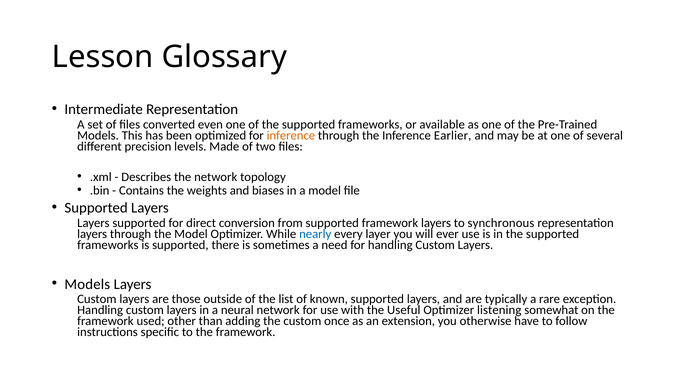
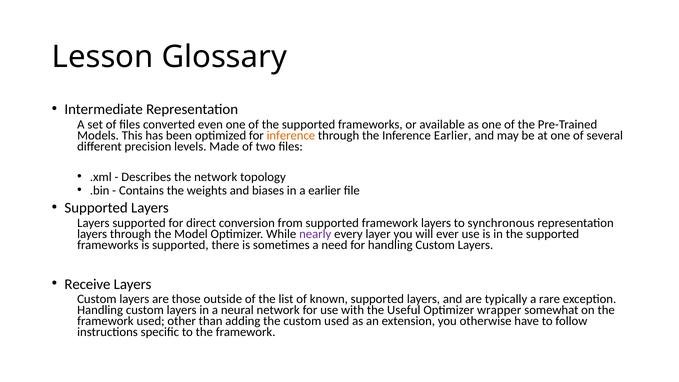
a model: model -> earlier (325, 191)
nearly colour: blue -> purple (315, 234)
Models: Models -> Receive (87, 284)
listening: listening -> wrapper (499, 310)
custom once: once -> used (337, 321)
